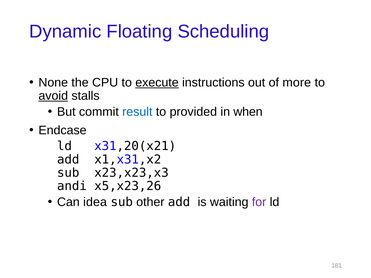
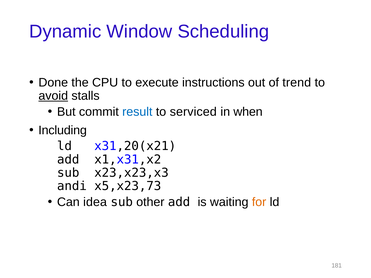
Floating: Floating -> Window (139, 32)
None: None -> Done (53, 83)
execute underline: present -> none (157, 83)
more: more -> trend (297, 83)
provided: provided -> serviced (193, 112)
Endcase: Endcase -> Including (63, 130)
x5,x23,26: x5,x23,26 -> x5,x23,73 (128, 186)
for colour: purple -> orange (259, 202)
